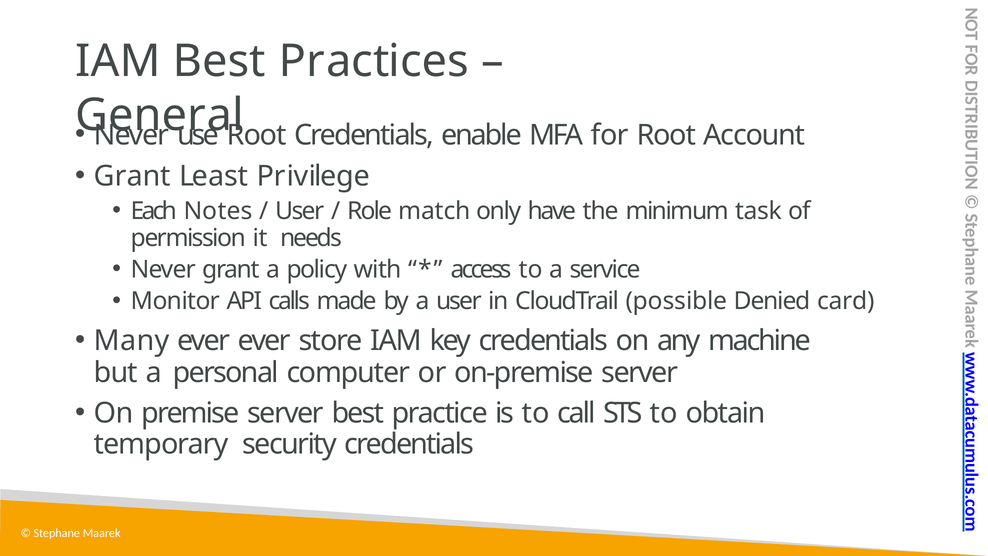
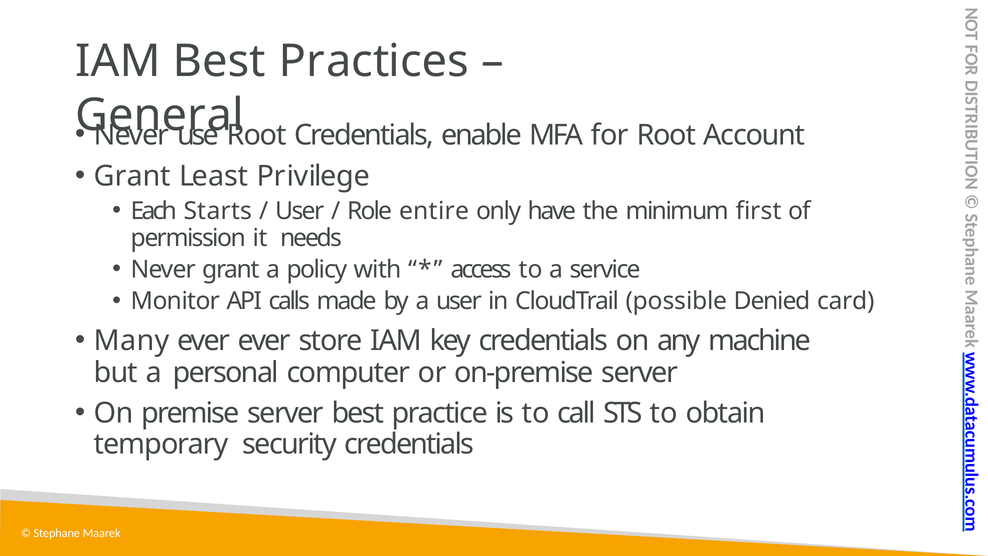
Notes: Notes -> Starts (218, 211)
match: match -> entire (434, 211)
task: task -> first (759, 211)
